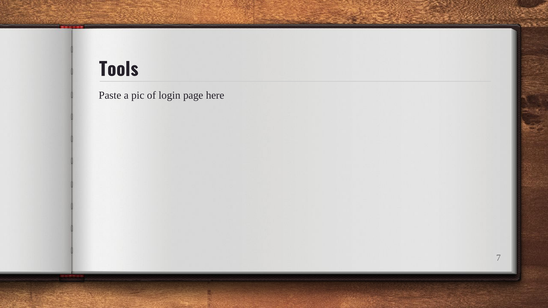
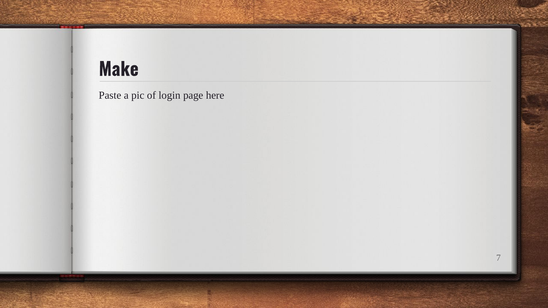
Tools: Tools -> Make (119, 70)
